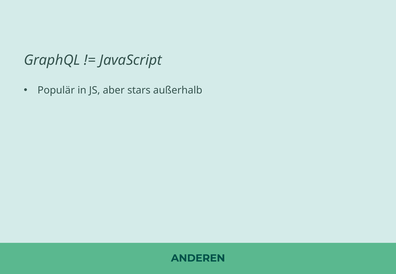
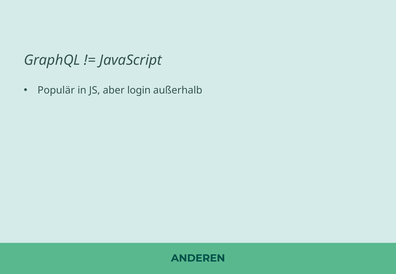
stars: stars -> login (139, 90)
